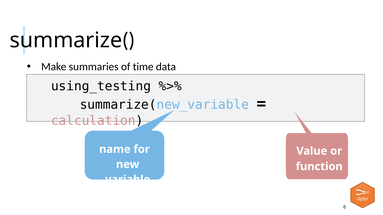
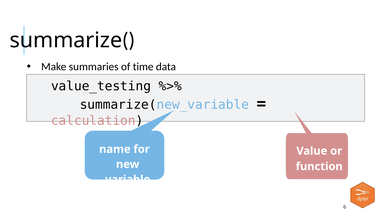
using_testing: using_testing -> value_testing (101, 86)
